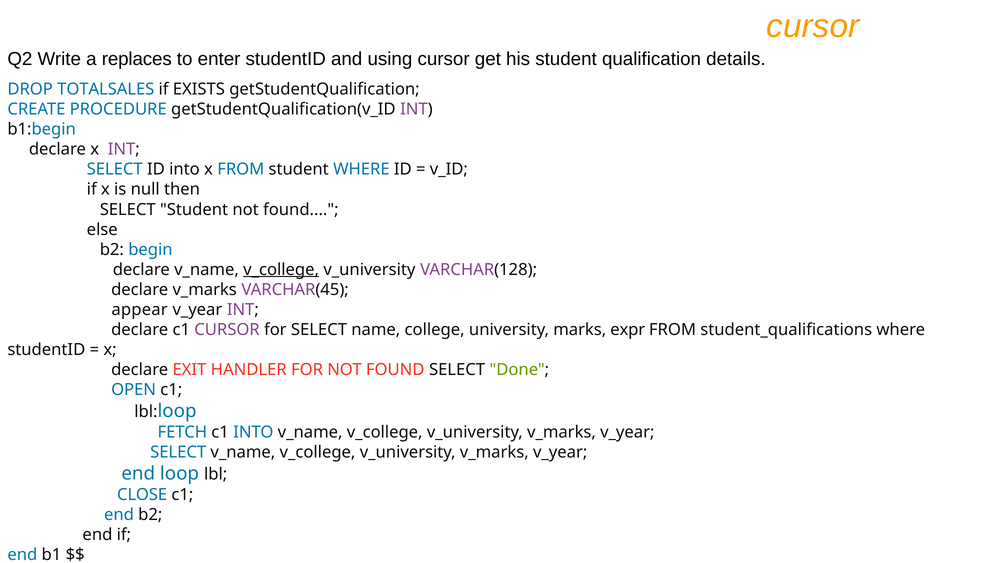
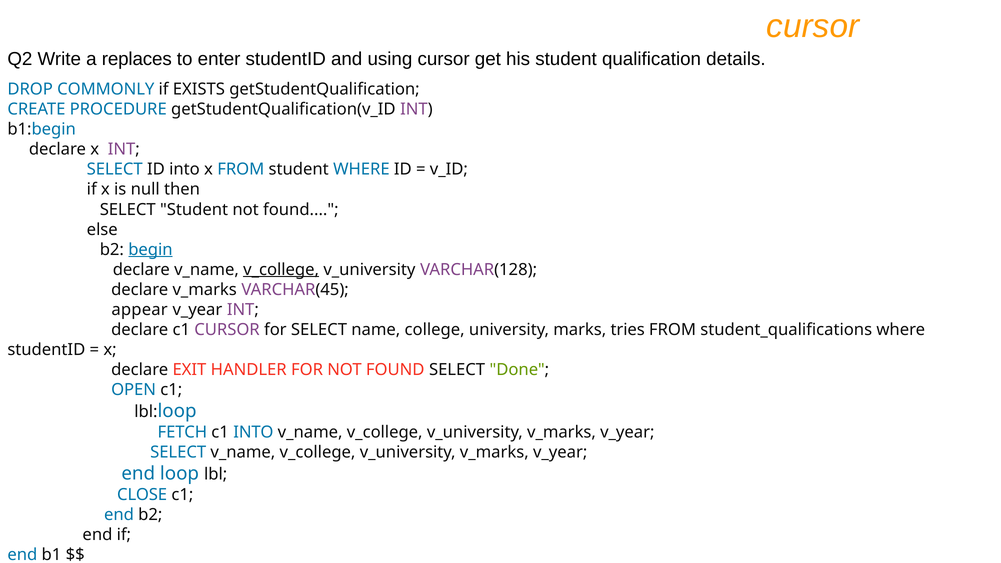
TOTALSALES: TOTALSALES -> COMMONLY (106, 89)
begin underline: none -> present (150, 250)
expr: expr -> tries (628, 330)
